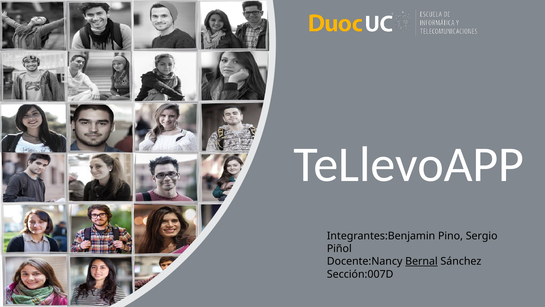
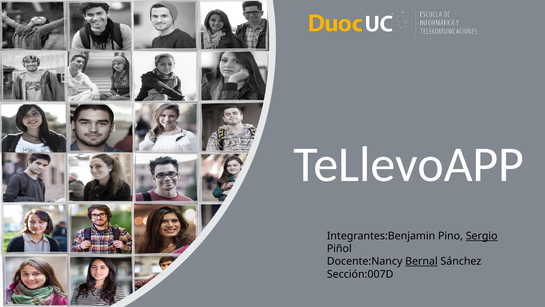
Sergio underline: none -> present (482, 236)
